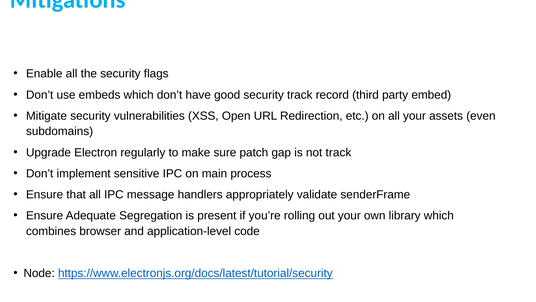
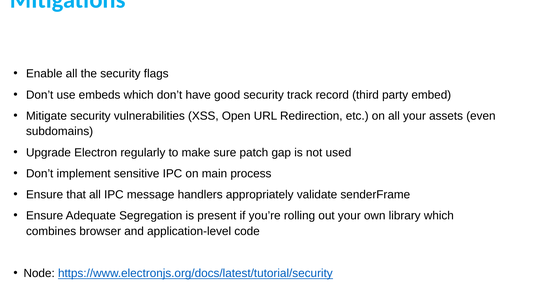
not track: track -> used (338, 152)
